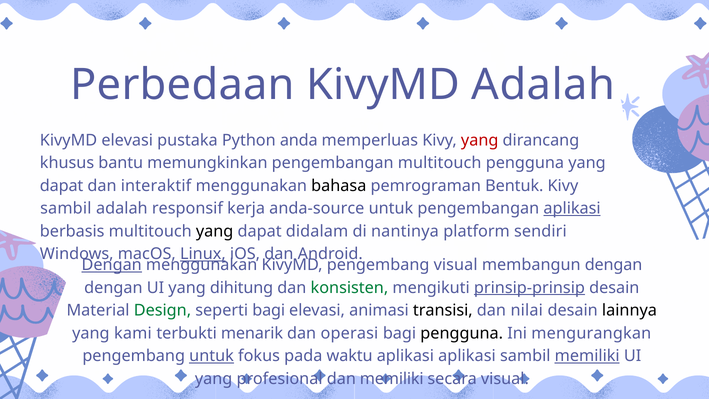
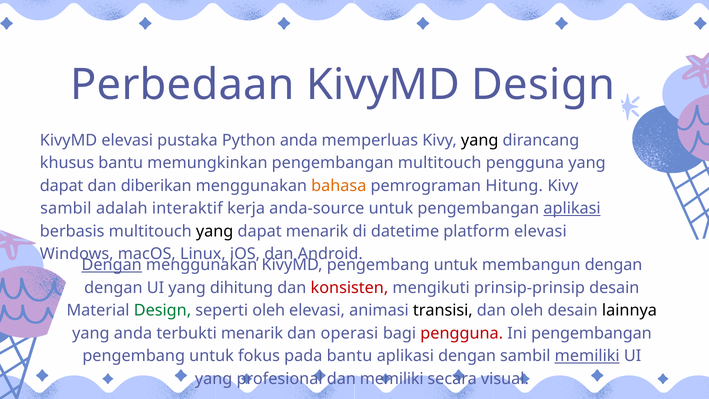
KivyMD Adalah: Adalah -> Design (543, 85)
yang colour: red -> black (480, 140)
interaktif: interaktif -> diberikan (156, 186)
bahasa colour: black -> orange (339, 186)
Bentuk: Bentuk -> Hitung (514, 186)
responsif: responsif -> interaktif (187, 208)
dapat didalam: didalam -> menarik (317, 231)
nantinya: nantinya -> datetime (405, 231)
platform sendiri: sendiri -> elevasi (540, 231)
Linux underline: present -> none (203, 254)
KivyMD pengembang visual: visual -> untuk (456, 265)
konsisten colour: green -> red (349, 288)
prinsip-prinsip underline: present -> none (529, 288)
seperti bagi: bagi -> oleh (269, 310)
dan nilai: nilai -> oleh (527, 310)
yang kami: kami -> anda (133, 333)
pengguna colour: black -> red (462, 333)
Ini mengurangkan: mengurangkan -> pengembangan (591, 333)
untuk underline: present -> none (212, 356)
pada waktu: waktu -> bantu (349, 356)
aplikasi aplikasi: aplikasi -> dengan (467, 356)
